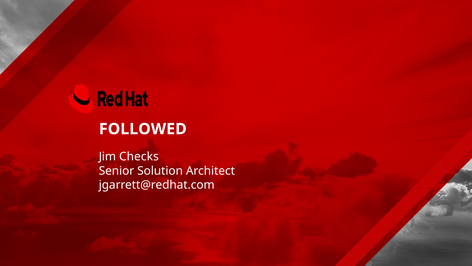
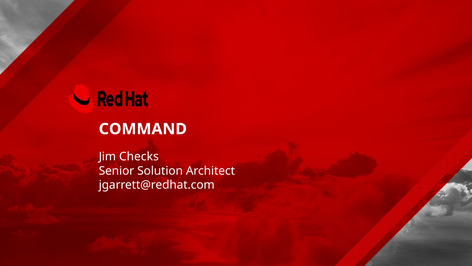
FOLLOWED: FOLLOWED -> COMMAND (143, 129)
